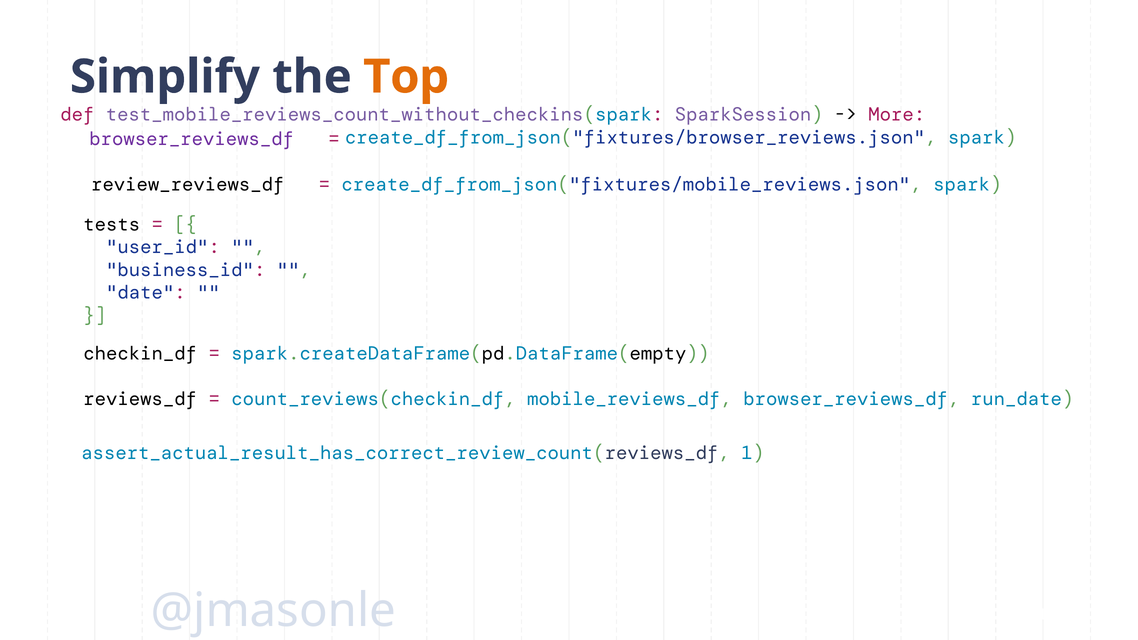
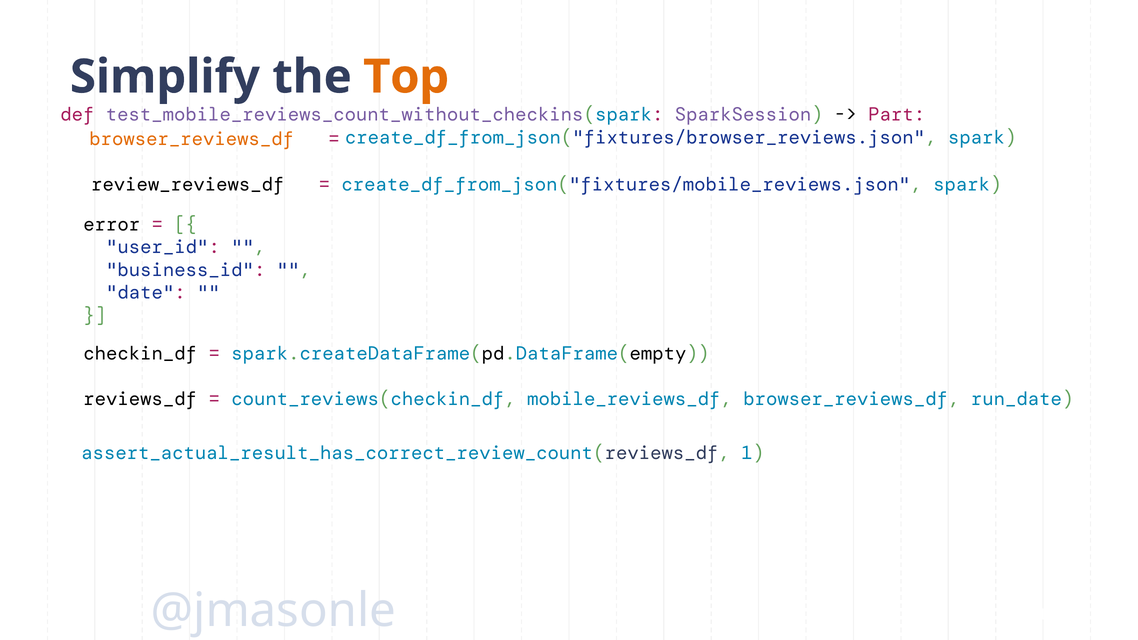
More: More -> Part (897, 115)
browser_reviews_df colour: purple -> orange (192, 139)
tests: tests -> error (112, 224)
